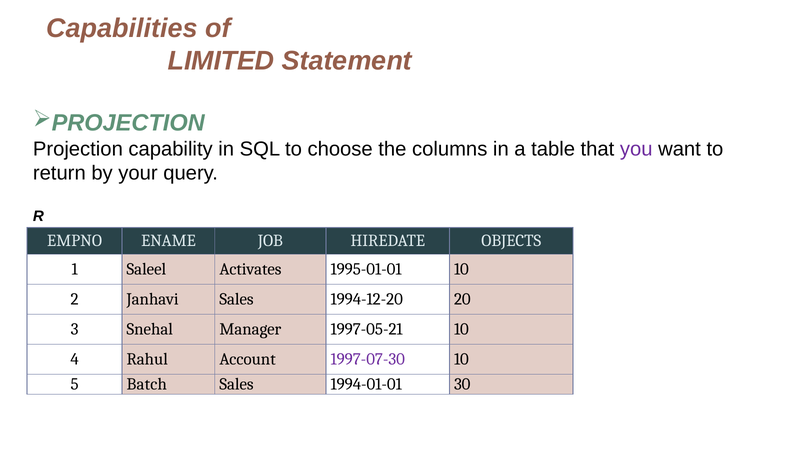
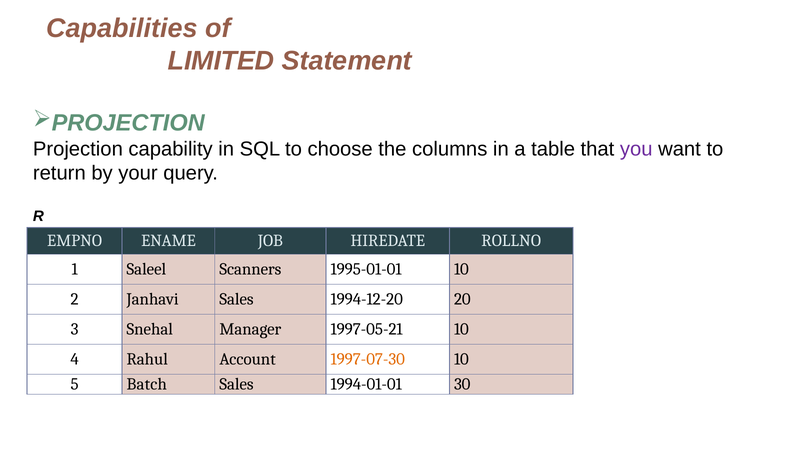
OBJECTS: OBJECTS -> ROLLNO (511, 241)
Activates: Activates -> Scanners (250, 269)
1997-07-30 colour: purple -> orange (368, 359)
